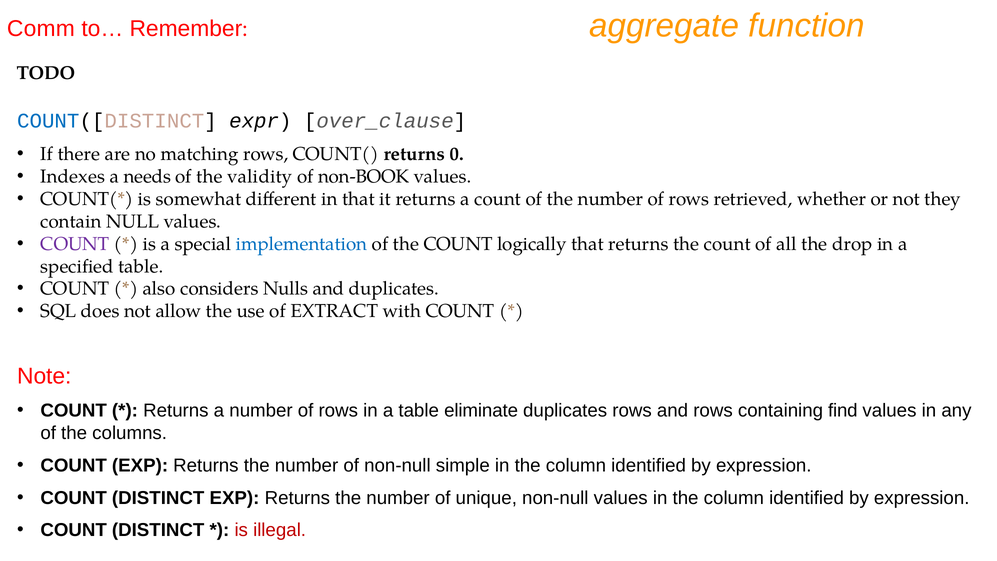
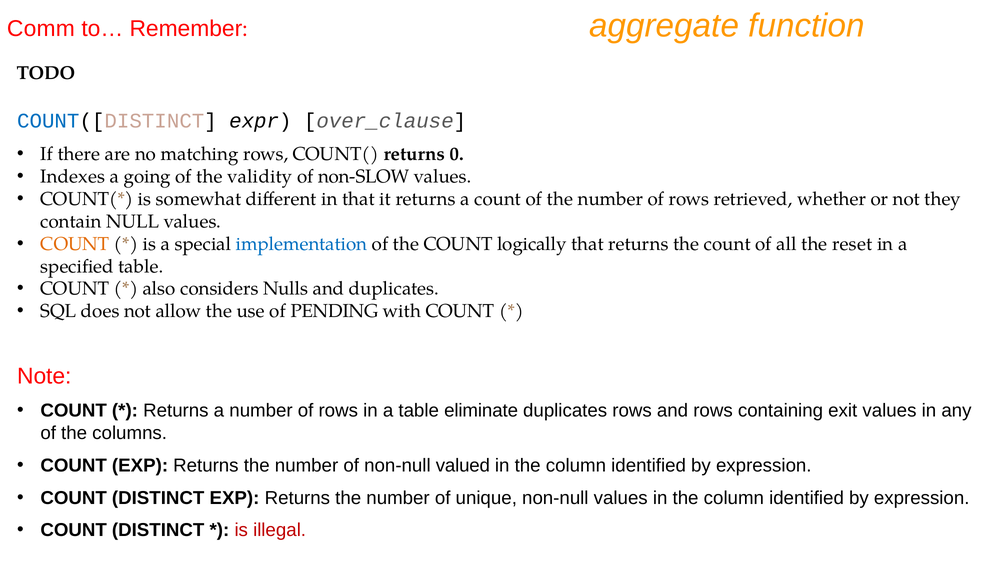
needs: needs -> going (147, 177)
non-BOOK: non-BOOK -> non-SLOW (364, 177)
COUNT colour: purple -> orange (75, 244)
drop: drop -> reset (852, 244)
EXTRACT: EXTRACT -> PENDING (334, 311)
find: find -> exit (843, 411)
simple: simple -> valued (463, 465)
